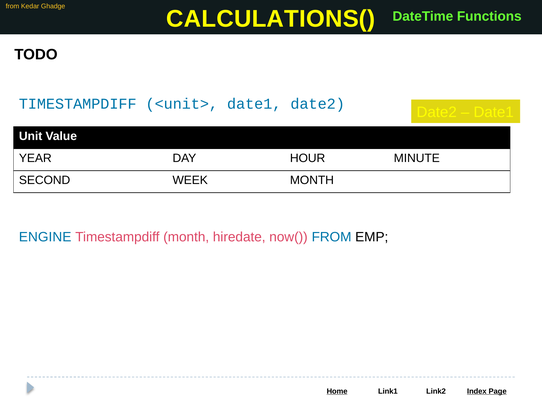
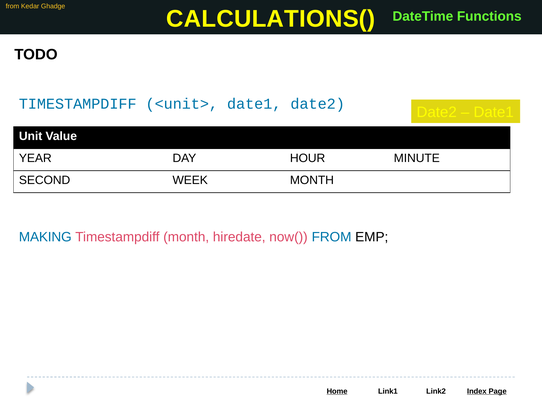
ENGINE: ENGINE -> MAKING (45, 237)
